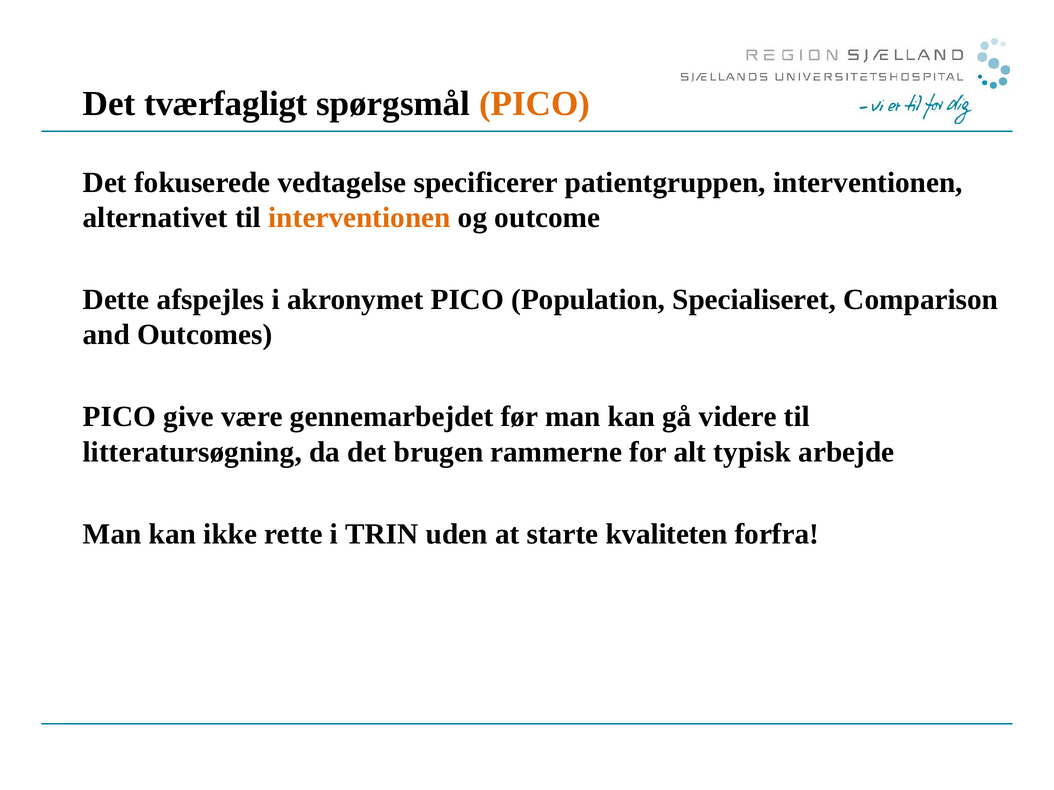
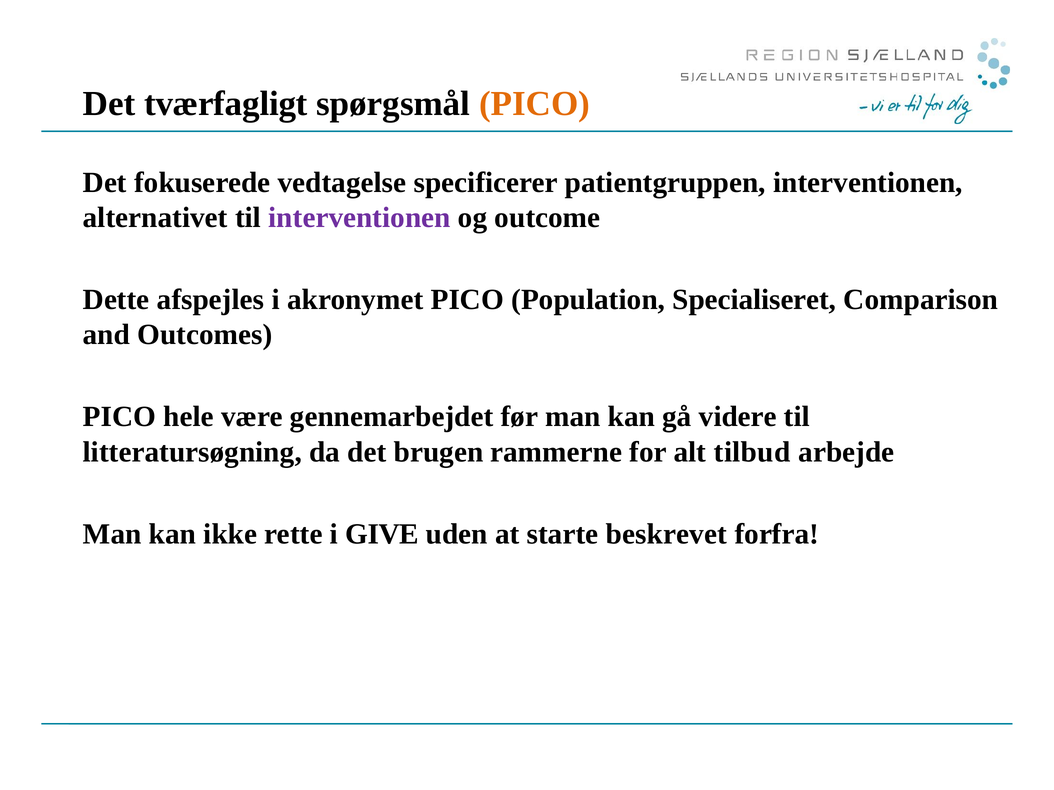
interventionen colour: orange -> purple (359, 218)
give: give -> hele (189, 417)
typisk: typisk -> tilbud (752, 452)
TRIN: TRIN -> GIVE (382, 534)
kvaliteten: kvaliteten -> beskrevet (666, 534)
